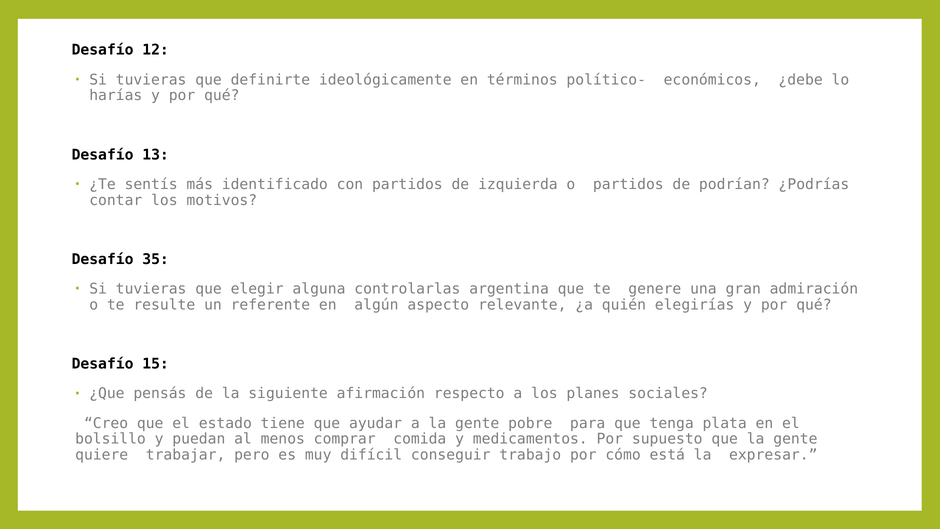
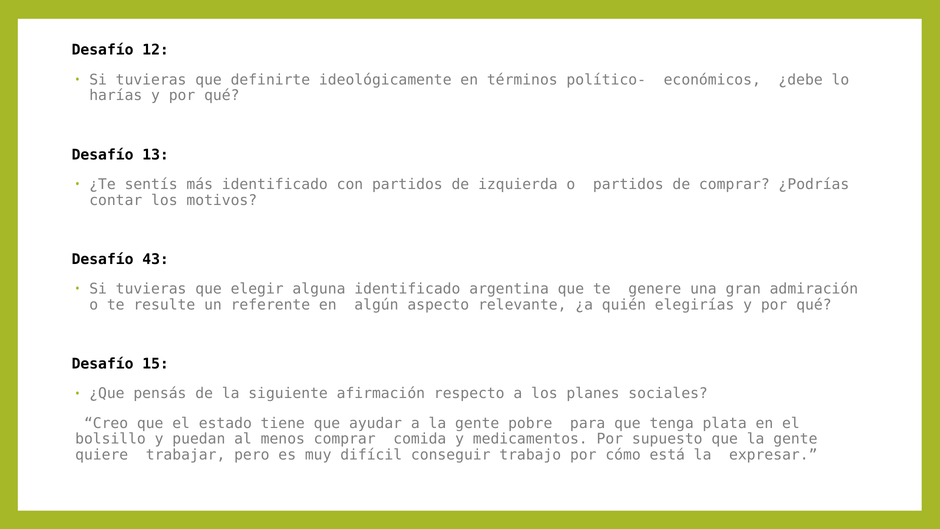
de podrían: podrían -> comprar (734, 184)
35: 35 -> 43 (156, 259)
alguna controlarlas: controlarlas -> identificado (407, 289)
